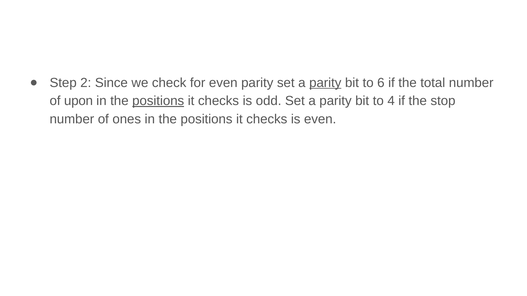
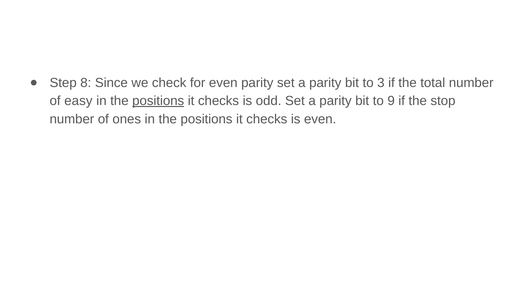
2: 2 -> 8 (86, 83)
parity underline: present -> none (325, 83)
6: 6 -> 3 (381, 83)
upon: upon -> easy (78, 101)
4: 4 -> 9 (391, 101)
